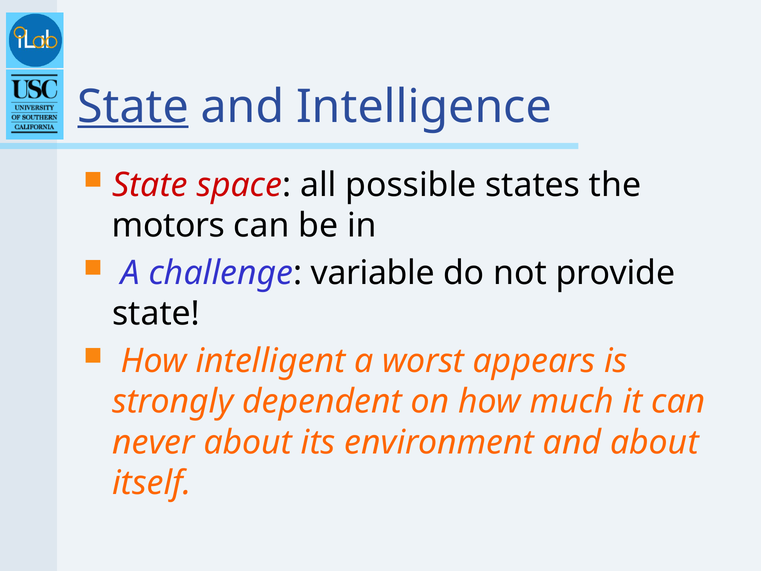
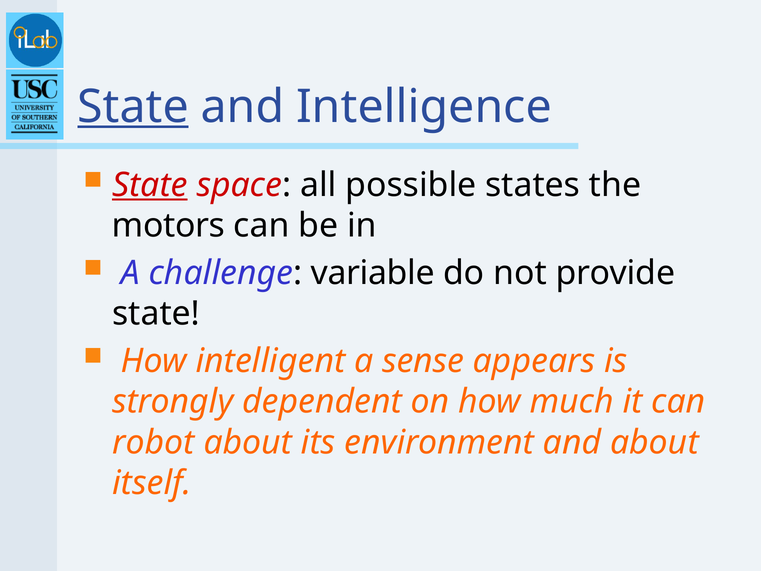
State underline: none -> present (150, 185)
worst: worst -> sense (423, 361)
never: never -> robot (153, 442)
